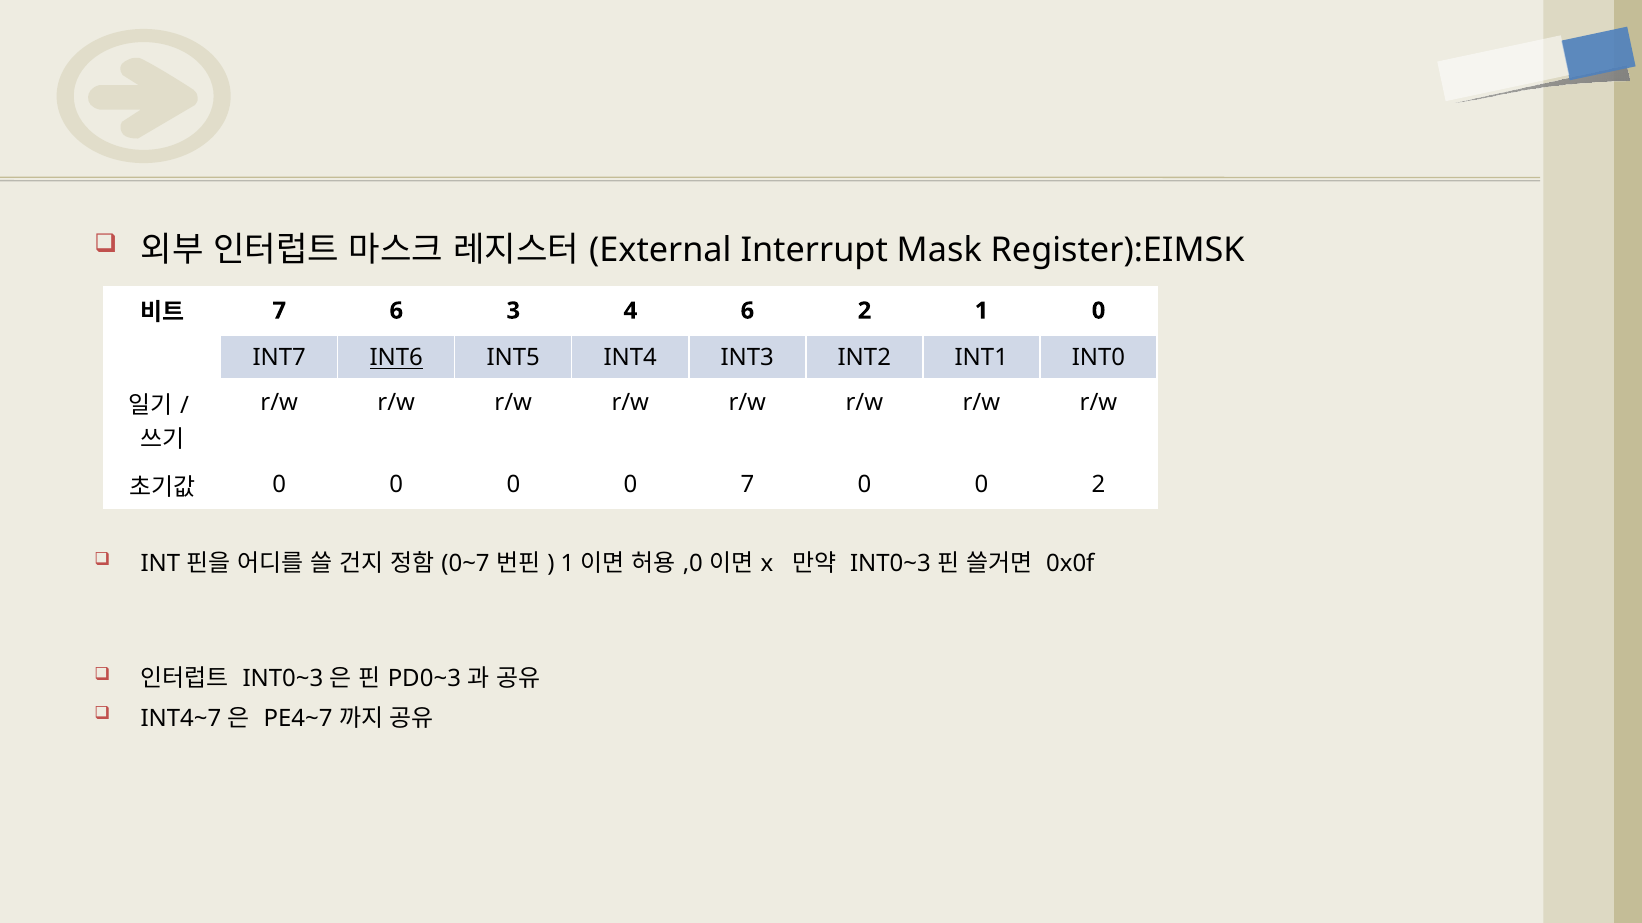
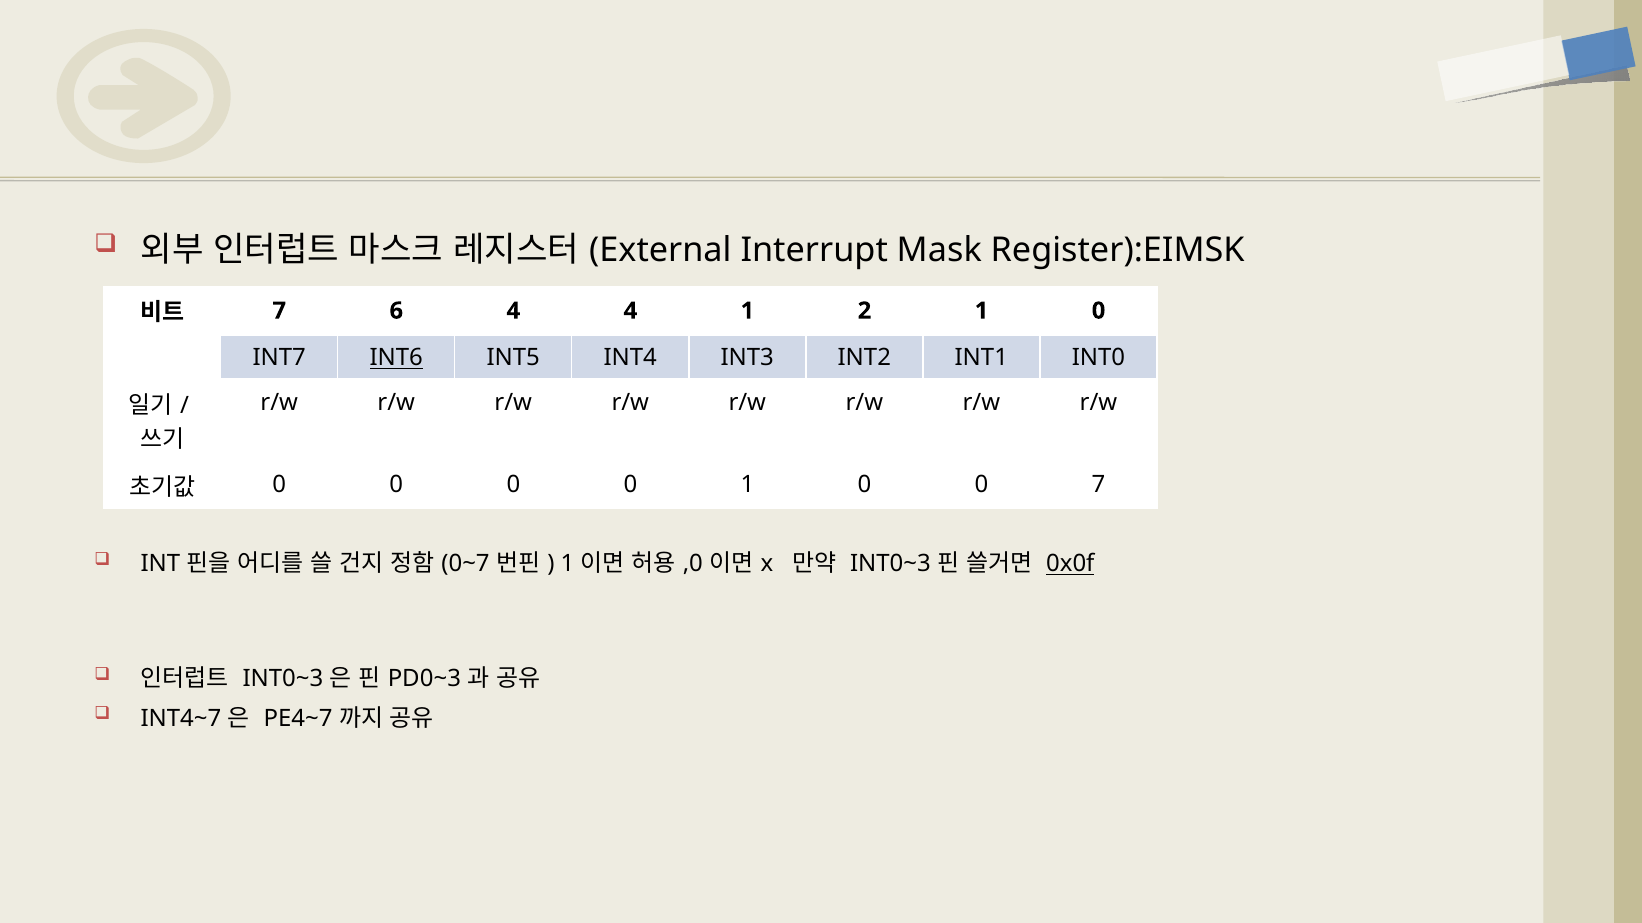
6 3: 3 -> 4 (513, 311)
4 6: 6 -> 1 (747, 311)
0 7: 7 -> 1 (747, 485)
0 2: 2 -> 7 (1099, 485)
0x0f underline: none -> present (1070, 564)
